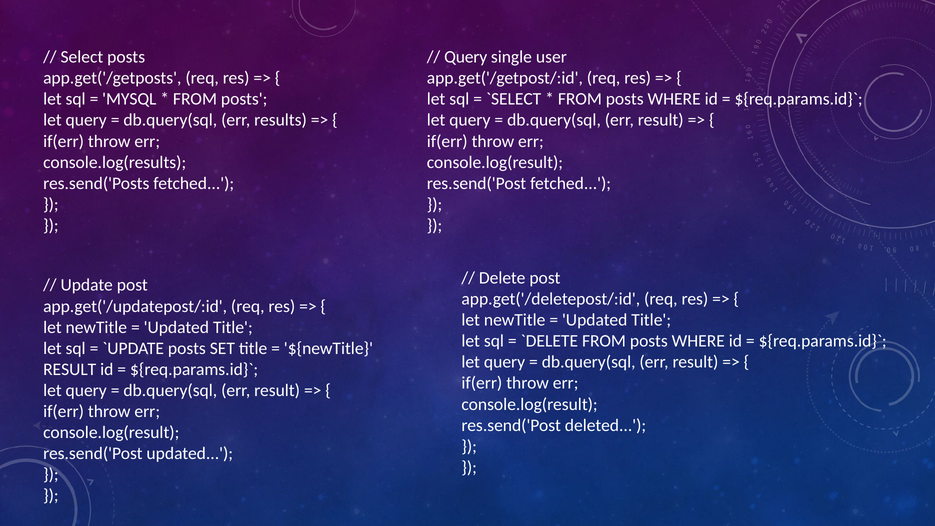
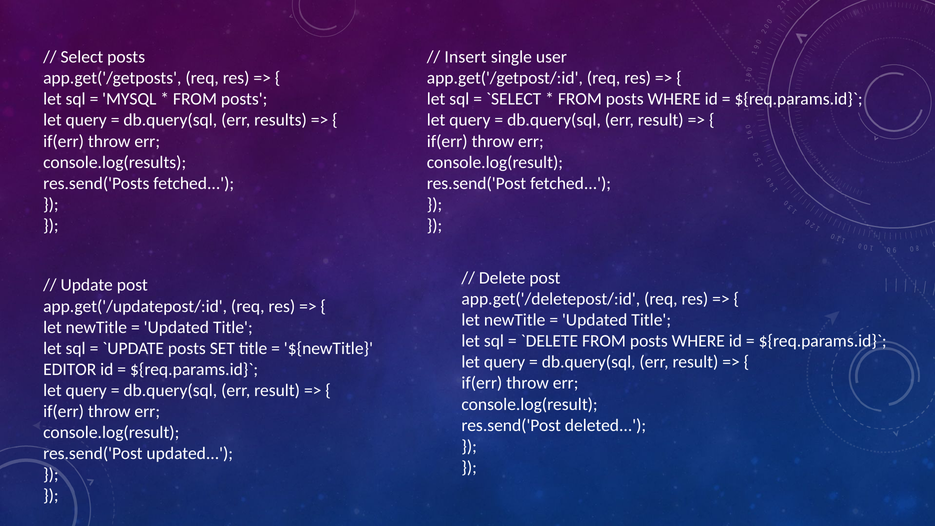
Query: Query -> Insert (465, 57)
RESULT: RESULT -> EDITOR (70, 369)
